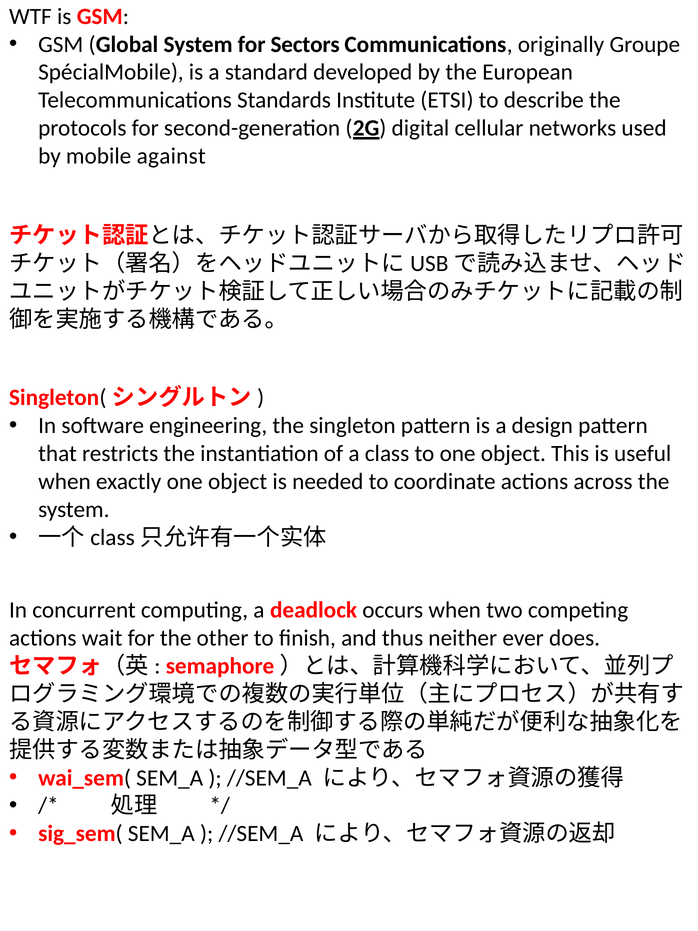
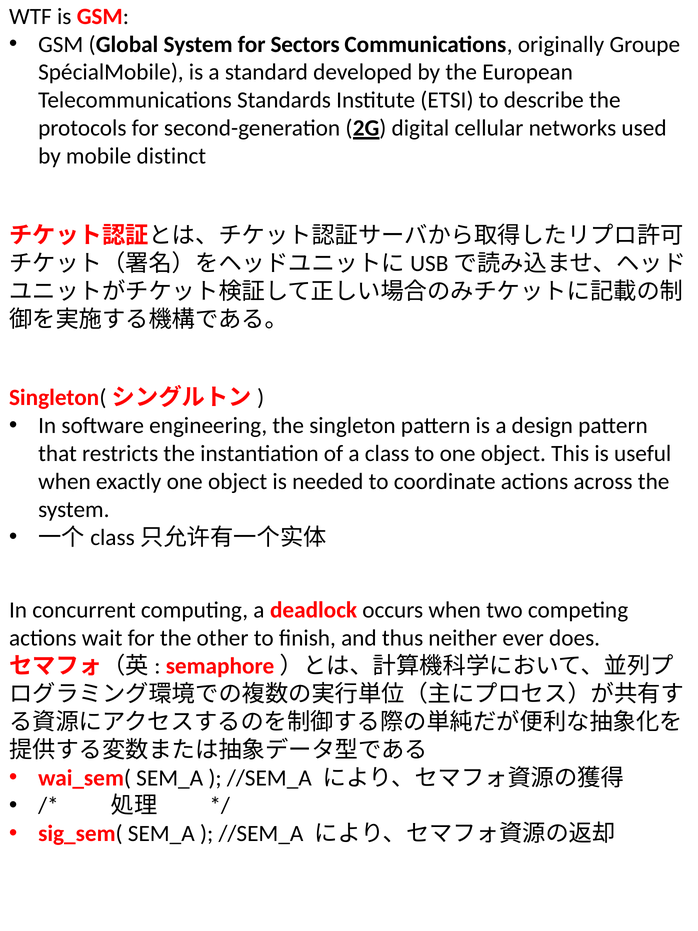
against: against -> distinct (171, 156)
